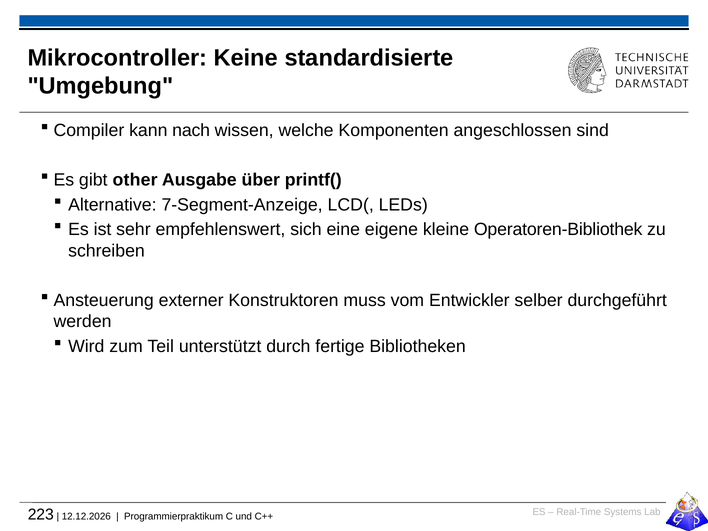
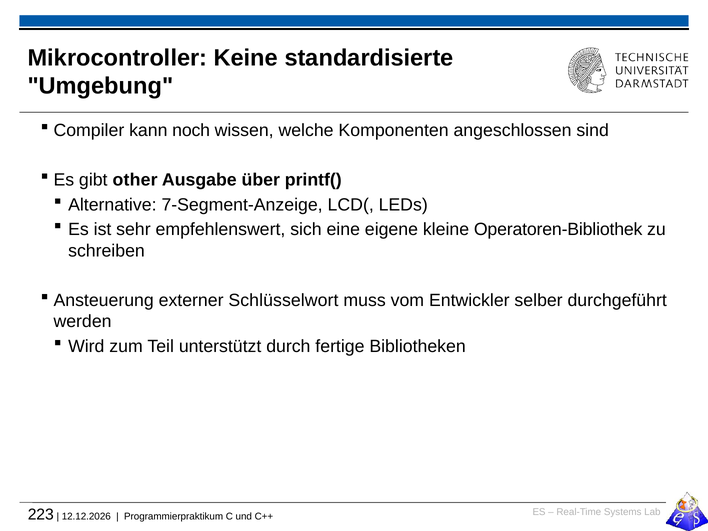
nach: nach -> noch (191, 130)
Konstruktoren: Konstruktoren -> Schlüsselwort (283, 300)
